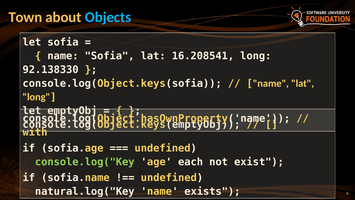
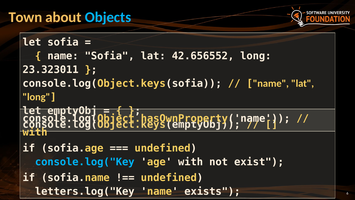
16.208541: 16.208541 -> 42.656552 (203, 56)
92.138330: 92.138330 -> 23.323011 (51, 70)
console.log("Key colour: light green -> light blue (85, 162)
age each: each -> with (191, 162)
natural.log("Key: natural.log("Key -> letters.log("Key (85, 191)
